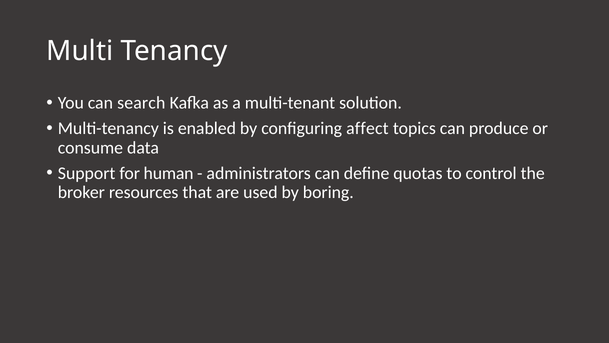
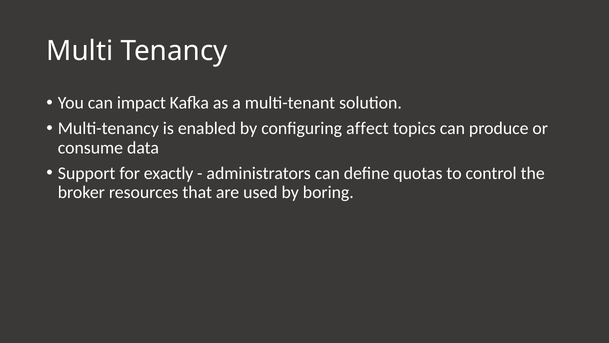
search: search -> impact (141, 103)
human: human -> exactly (169, 173)
